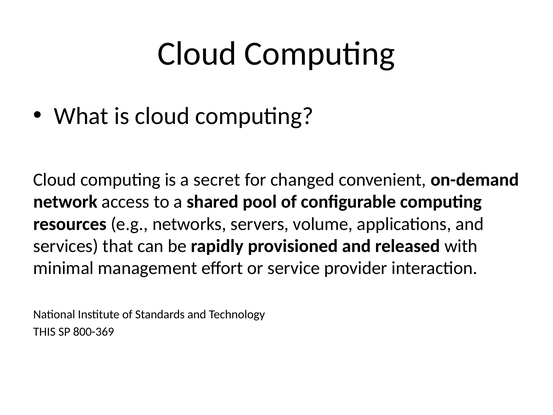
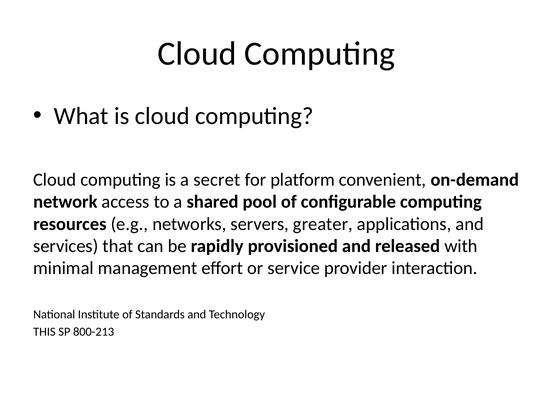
changed: changed -> platform (303, 180)
volume: volume -> greater (323, 224)
800-369: 800-369 -> 800-213 (94, 331)
